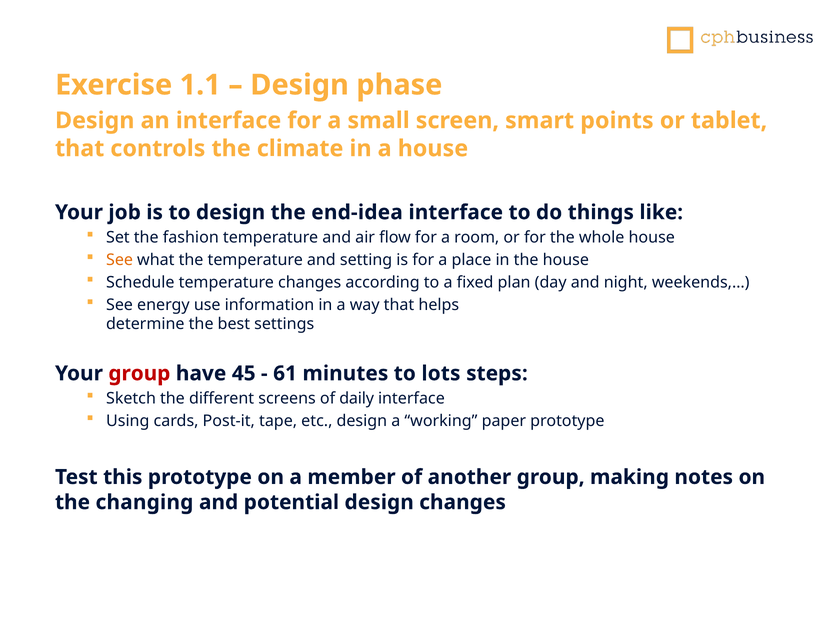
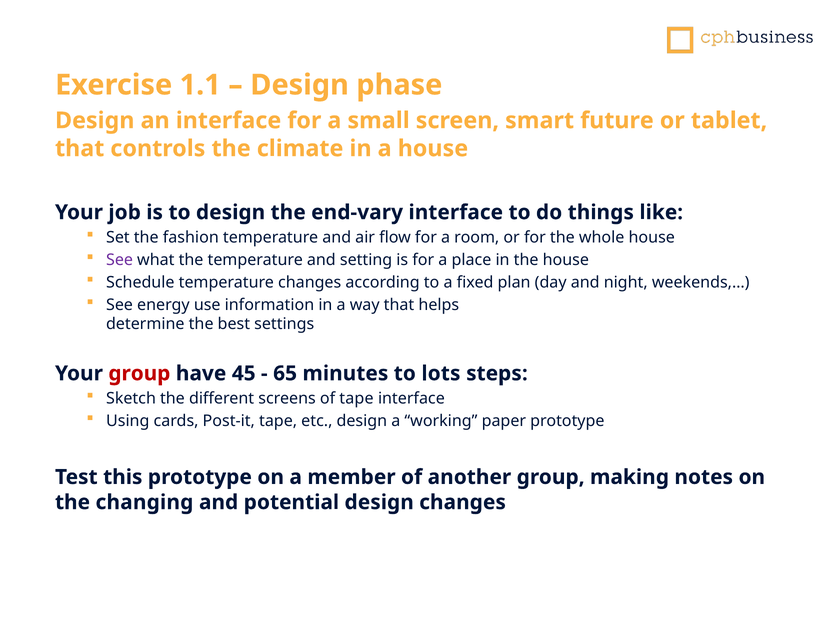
points: points -> future (617, 120)
end-idea: end-idea -> end-vary (357, 212)
See colour: orange -> purple (120, 260)
61: 61 -> 65 (285, 373)
of daily: daily -> tape (356, 398)
